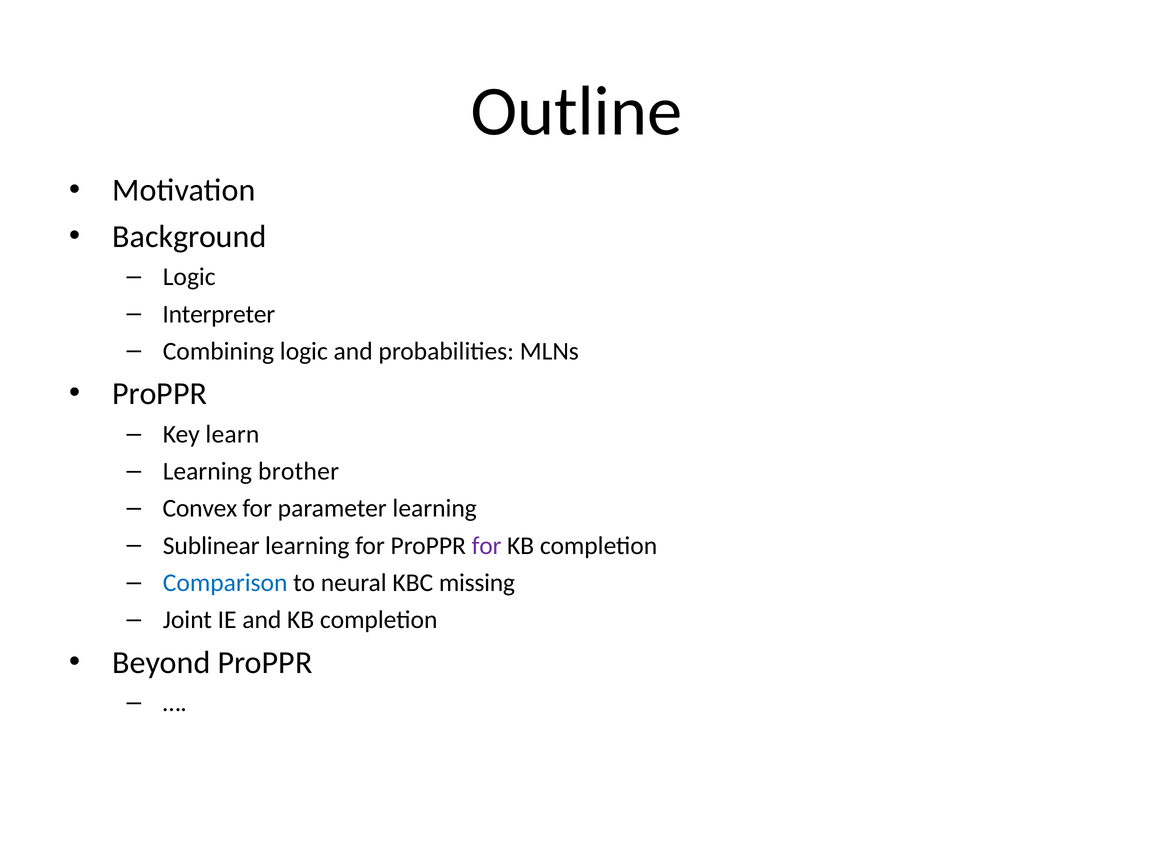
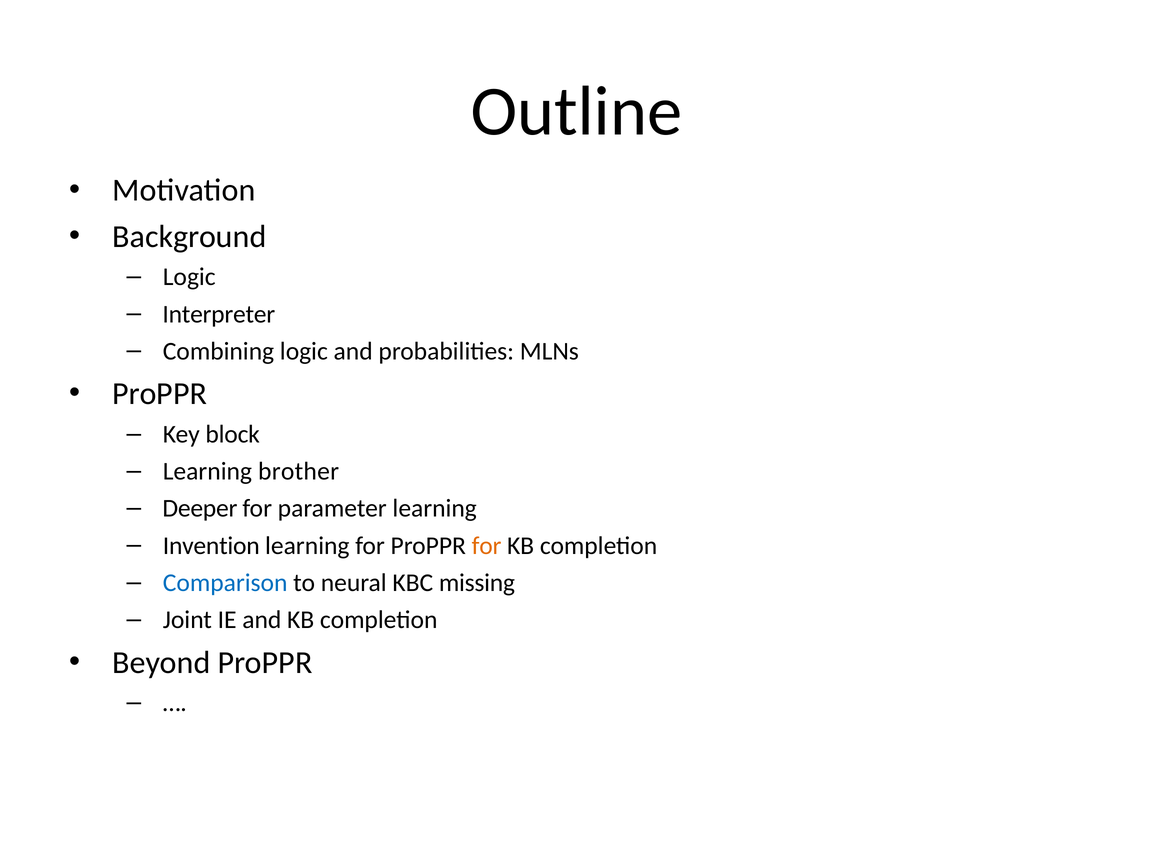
learn: learn -> block (233, 435)
Convex: Convex -> Deeper (200, 509)
Sublinear: Sublinear -> Invention (211, 546)
for colour: purple -> orange (487, 546)
